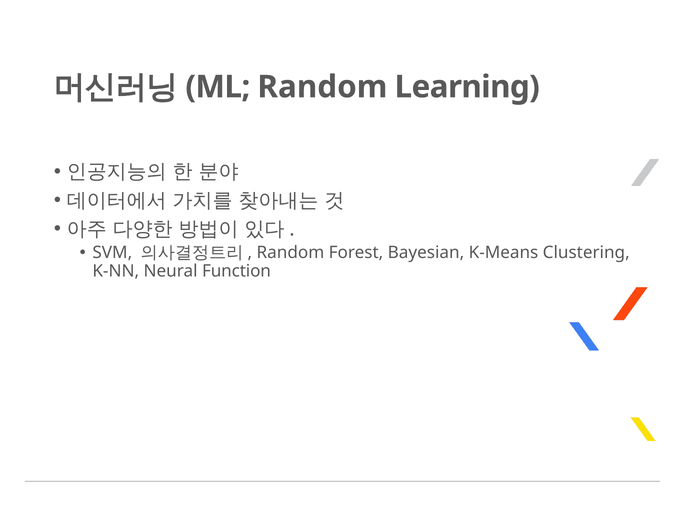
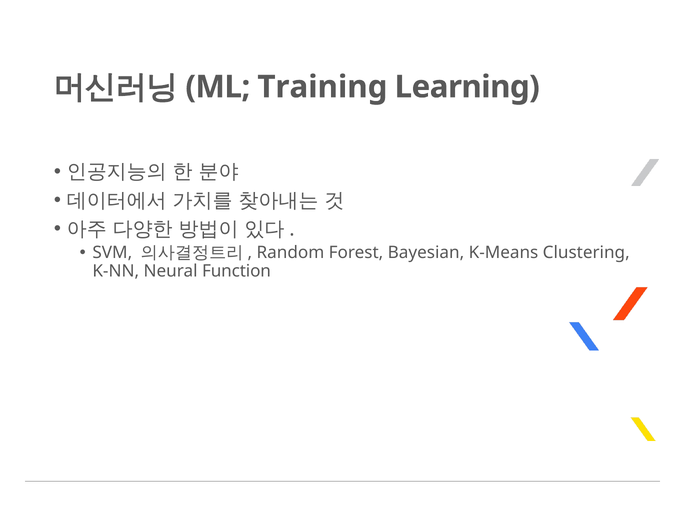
Random: Random -> Training (322, 87)
